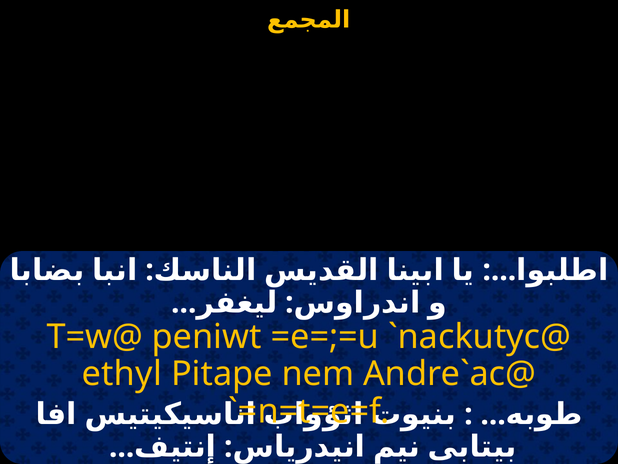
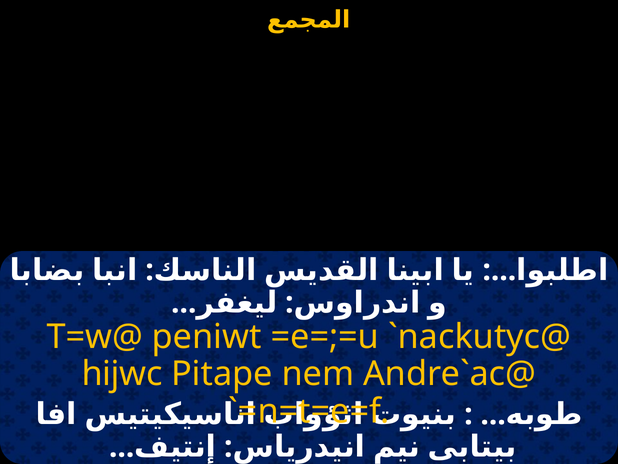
ethyl: ethyl -> hijwc (122, 374)
